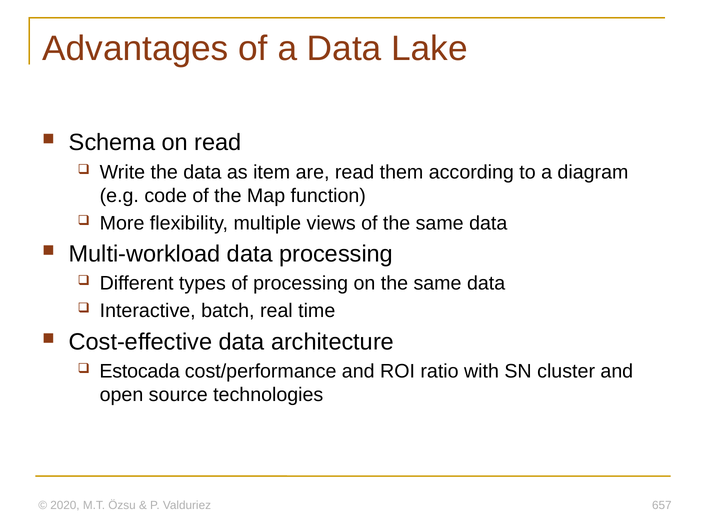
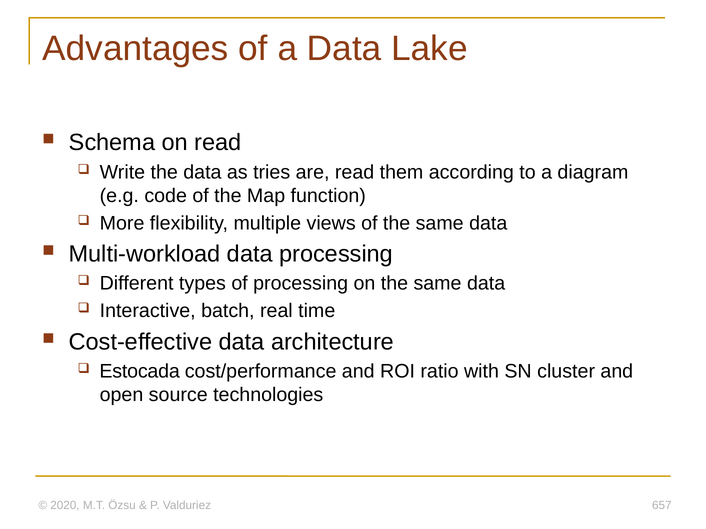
item: item -> tries (272, 172)
